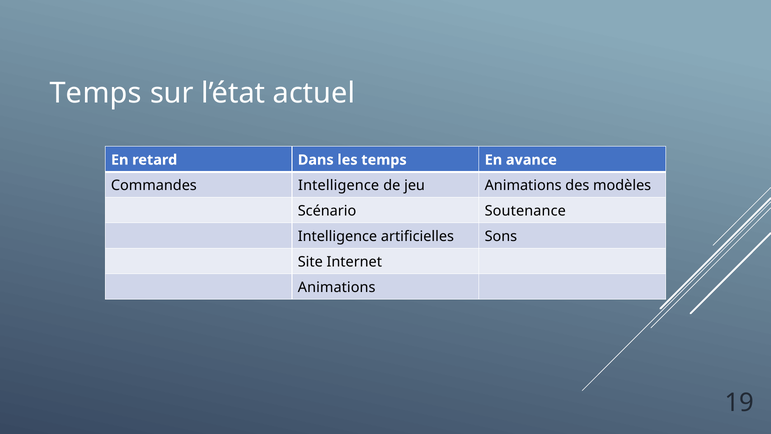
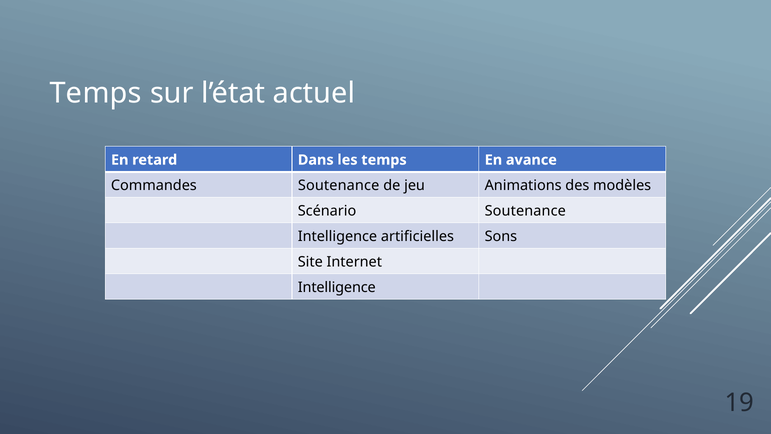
Commandes Intelligence: Intelligence -> Soutenance (339, 185)
Animations: Animations -> Intelligence (337, 287)
